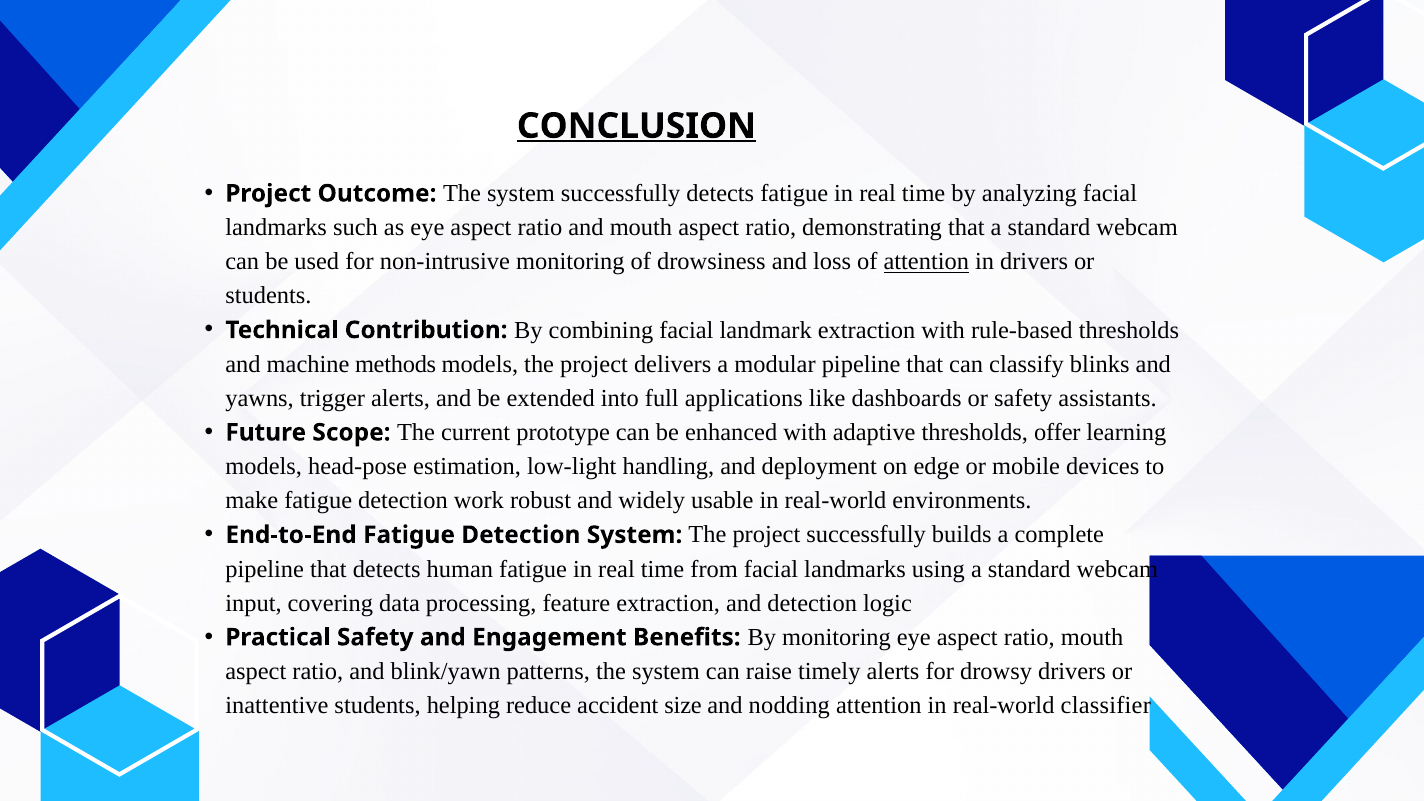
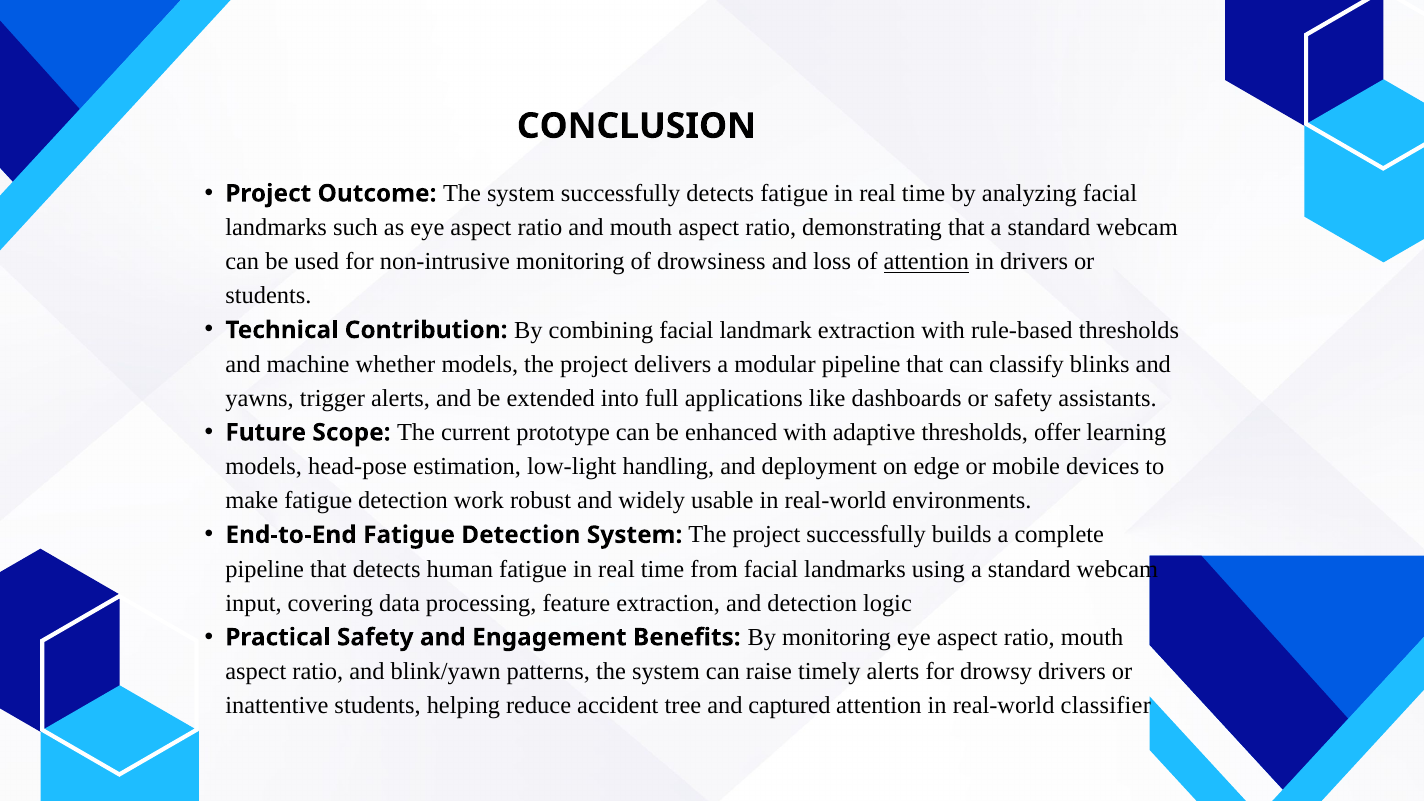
CONCLUSION underline: present -> none (636, 126)
methods: methods -> whether (395, 364)
size: size -> tree (683, 706)
nodding: nodding -> captured (790, 706)
